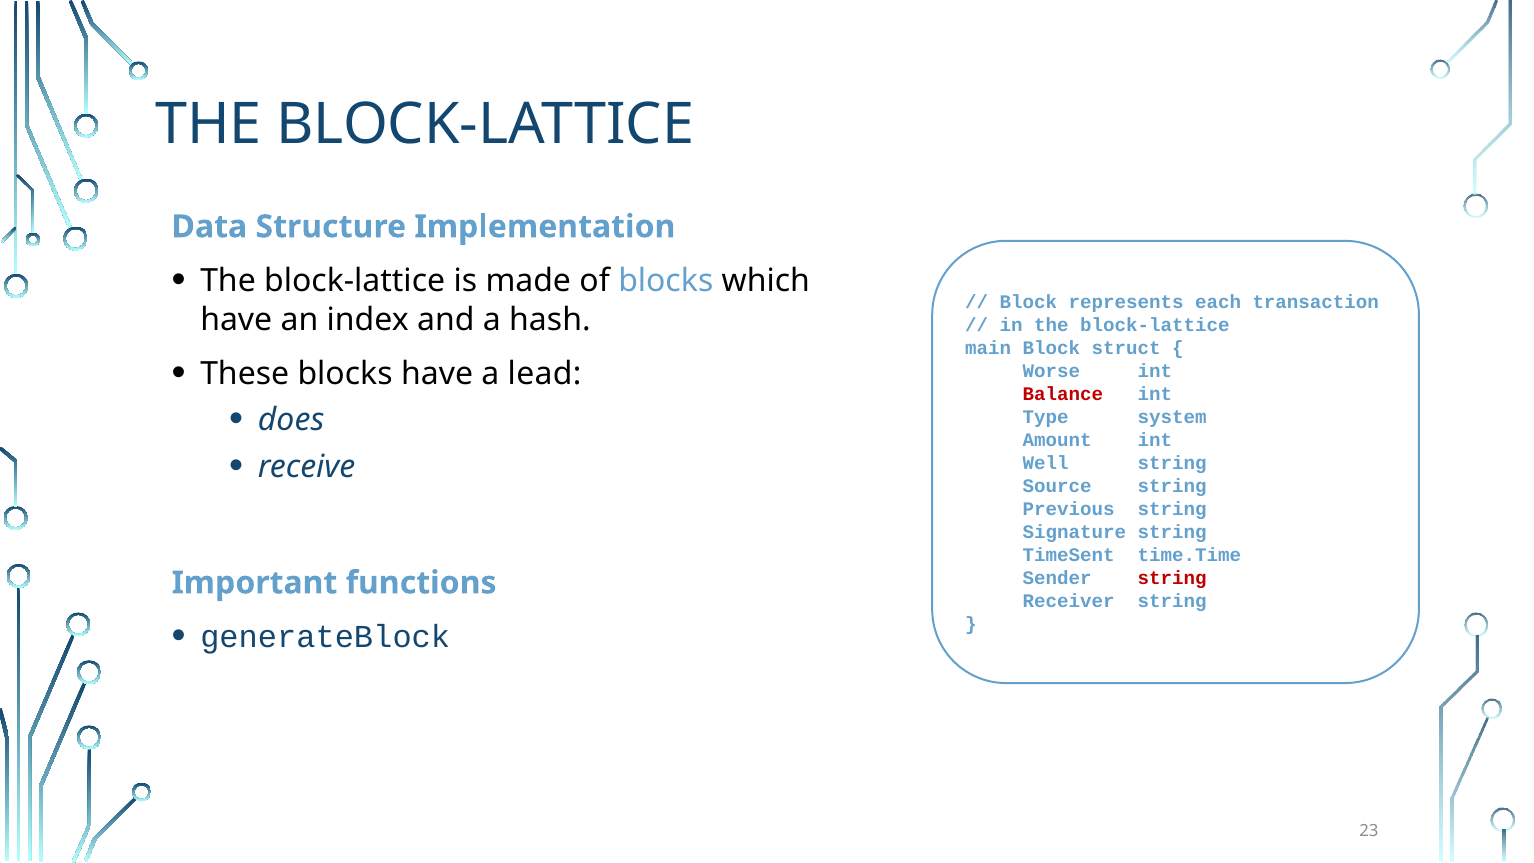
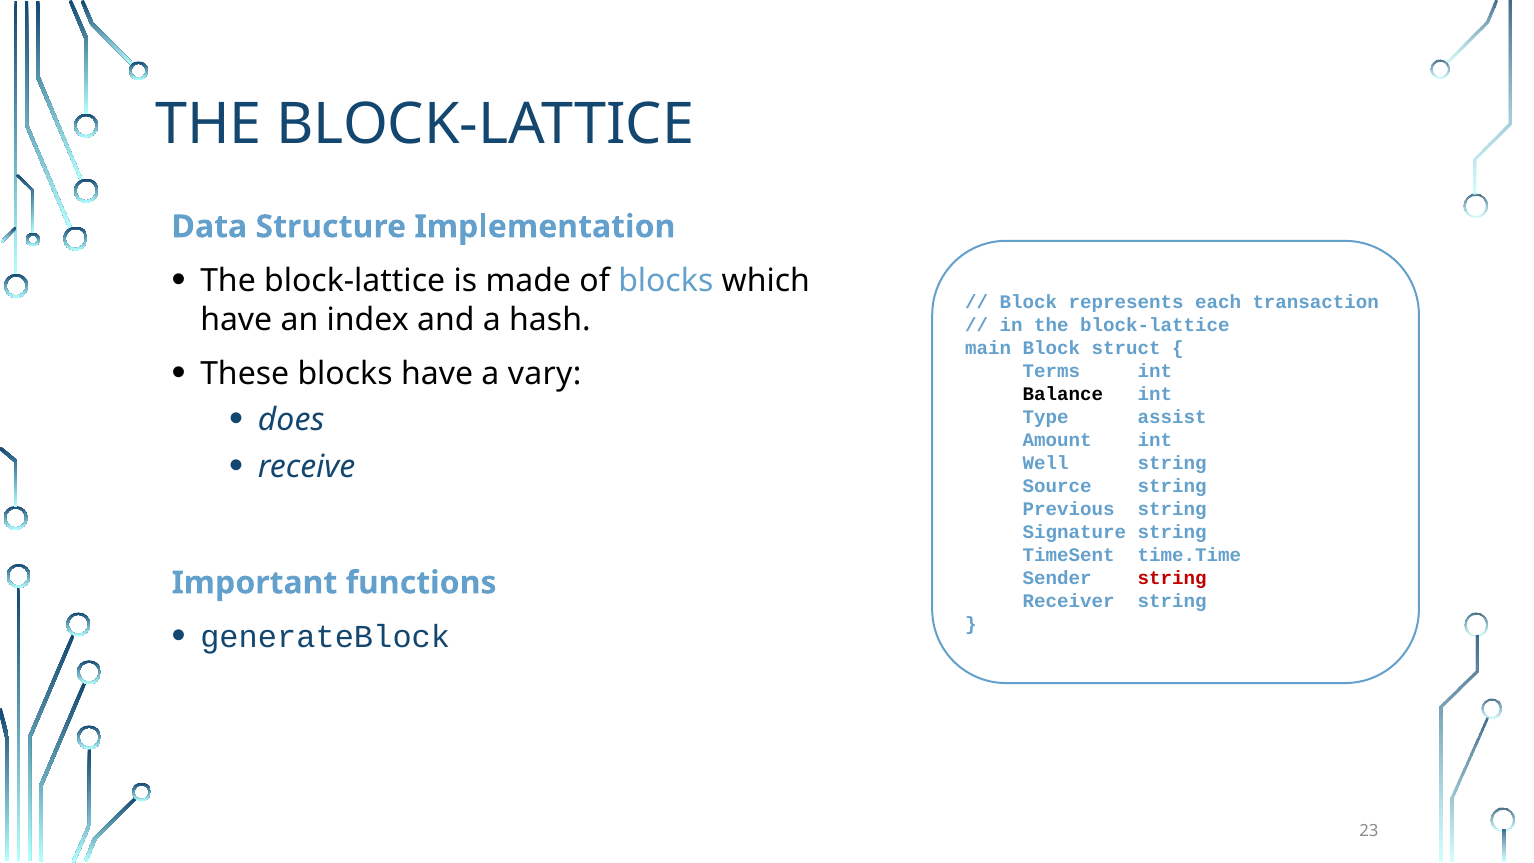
lead: lead -> vary (545, 374)
Worse: Worse -> Terms (1051, 371)
Balance colour: red -> black (1063, 394)
system: system -> assist (1172, 417)
